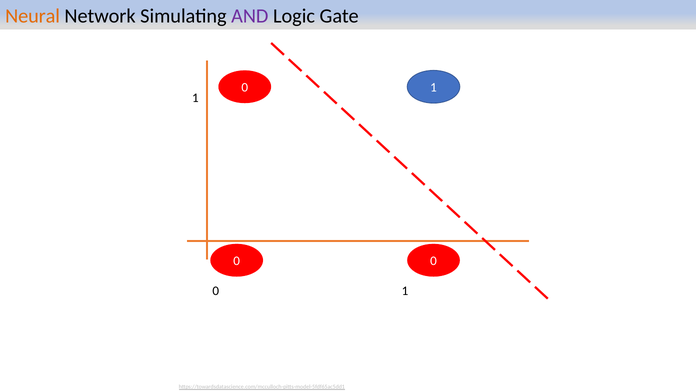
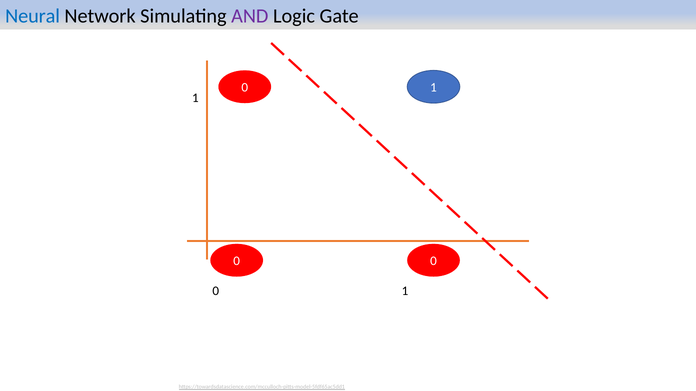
Neural colour: orange -> blue (33, 16)
